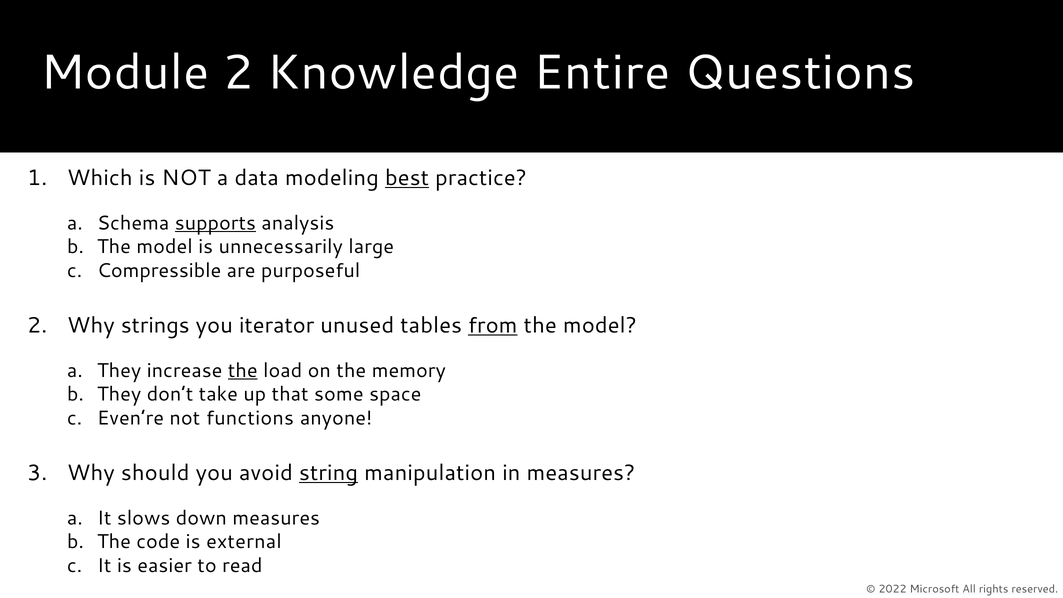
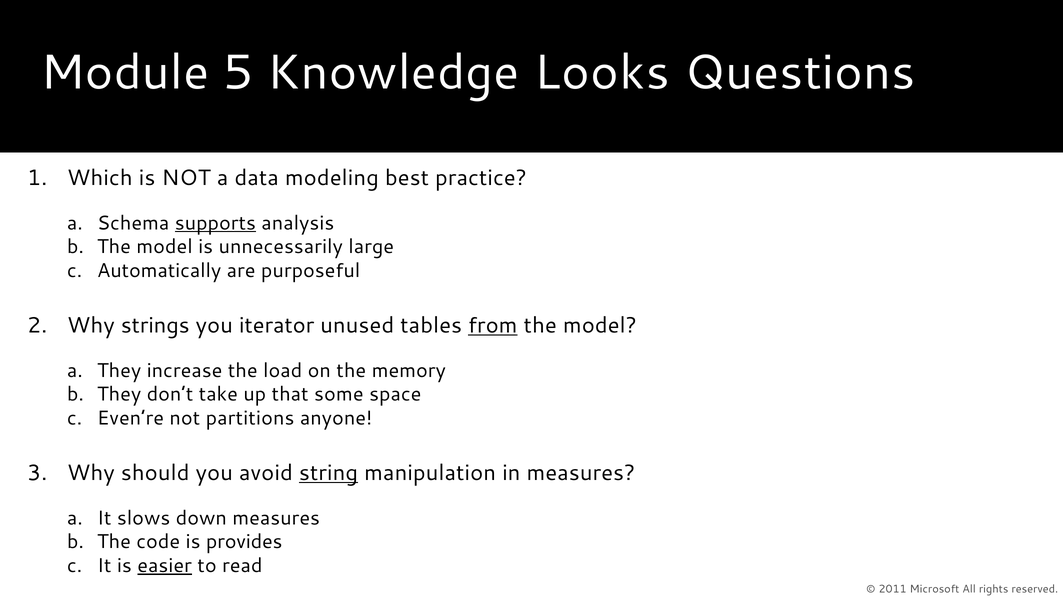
Module 2: 2 -> 5 (238, 73)
Entire: Entire -> Looks (602, 73)
best underline: present -> none (407, 178)
Compressible: Compressible -> Automatically (159, 271)
the underline: present -> none (243, 370)
functions: functions -> partitions (250, 418)
external: external -> provides (244, 542)
easier underline: none -> present (165, 566)
2022: 2022 -> 2011 (893, 589)
